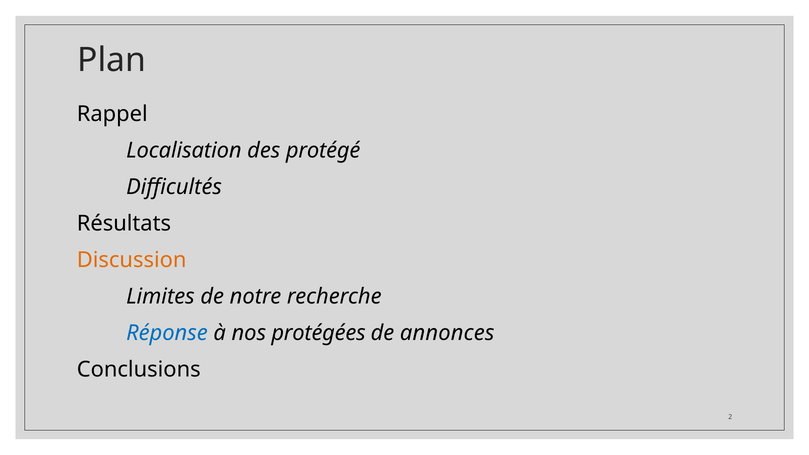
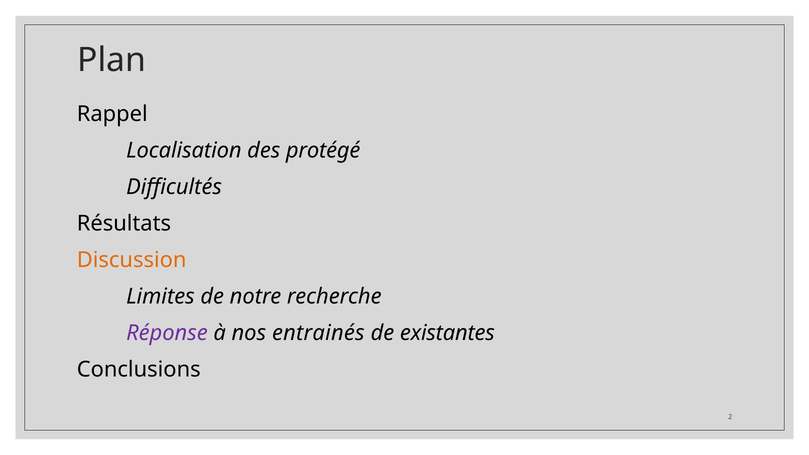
Réponse colour: blue -> purple (167, 333)
protégées: protégées -> entrainés (318, 333)
annonces: annonces -> existantes (447, 333)
